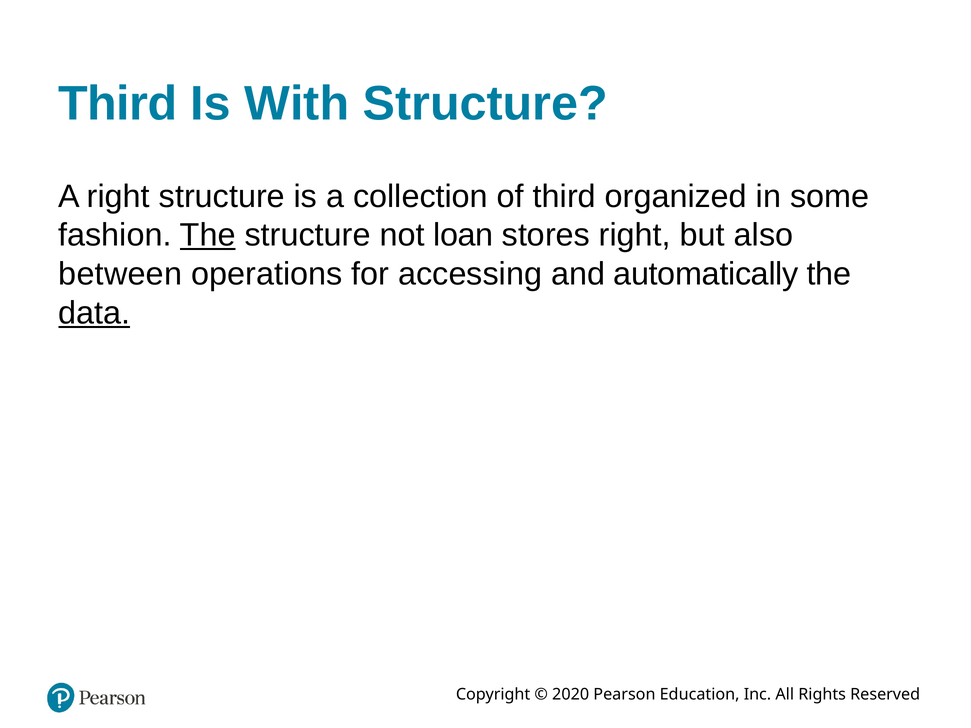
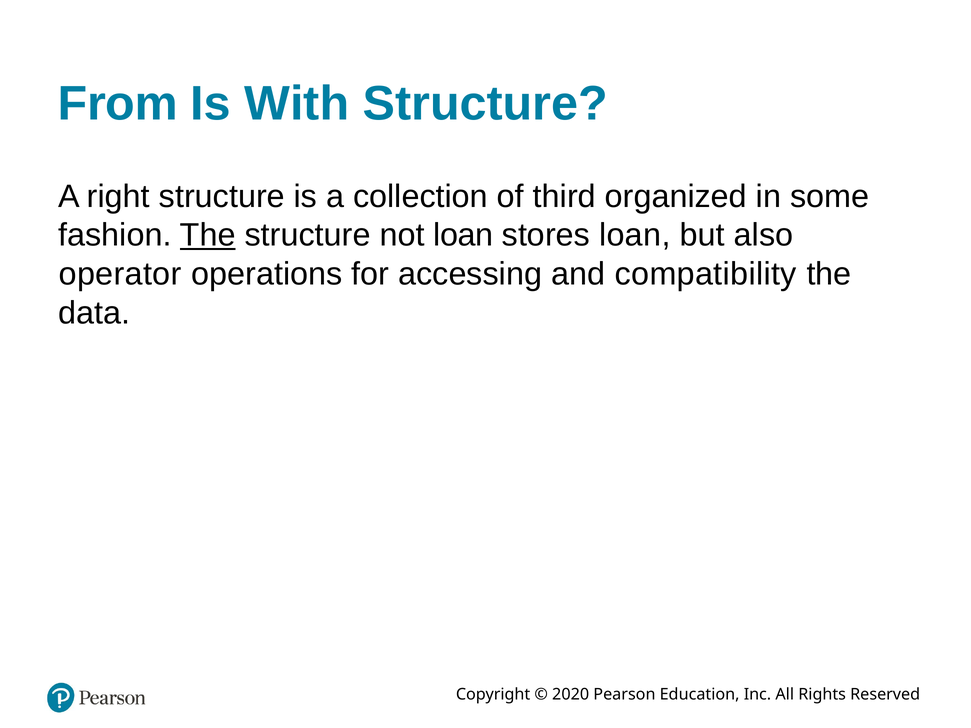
Third: Third -> From (118, 104)
stores right: right -> loan (635, 235)
between: between -> operator (120, 274)
automatically: automatically -> compatibility (706, 274)
data underline: present -> none (94, 313)
